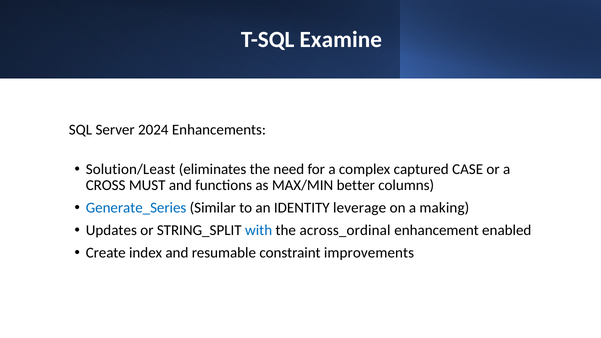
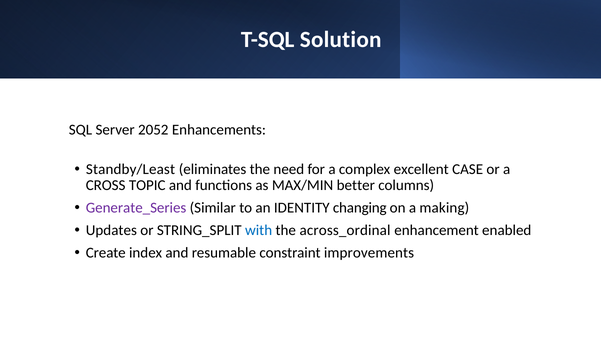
Examine: Examine -> Solution (341, 40)
2024: 2024 -> 2052 (153, 130)
Solution/Least: Solution/Least -> Standby/Least (131, 169)
captured: captured -> excellent (421, 169)
MUST: MUST -> TOPIC (147, 185)
Generate_Series colour: blue -> purple (136, 208)
leverage: leverage -> changing (360, 208)
